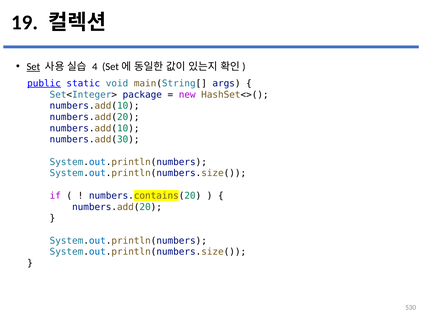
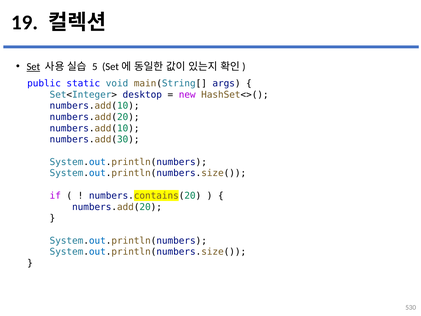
4: 4 -> 5 (95, 67)
public underline: present -> none (44, 83)
package: package -> desktop (142, 95)
